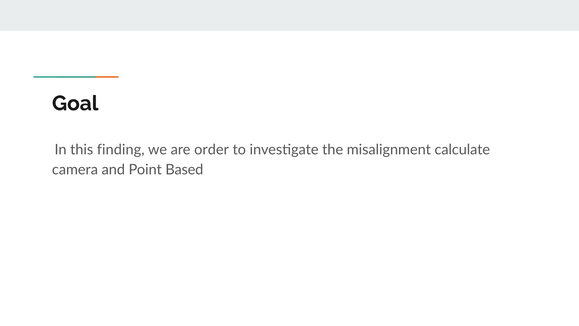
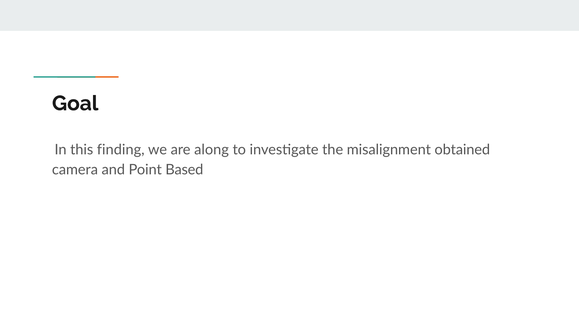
order: order -> along (212, 150)
calculate: calculate -> obtained (462, 150)
